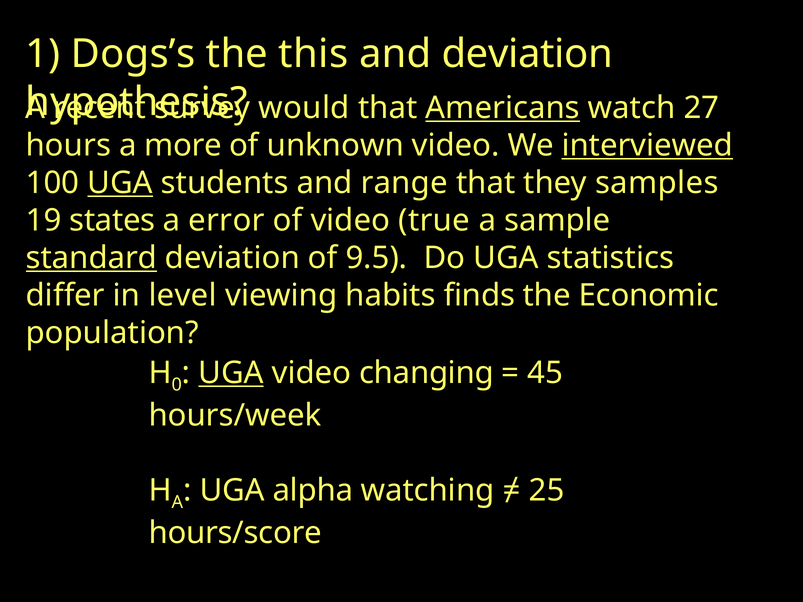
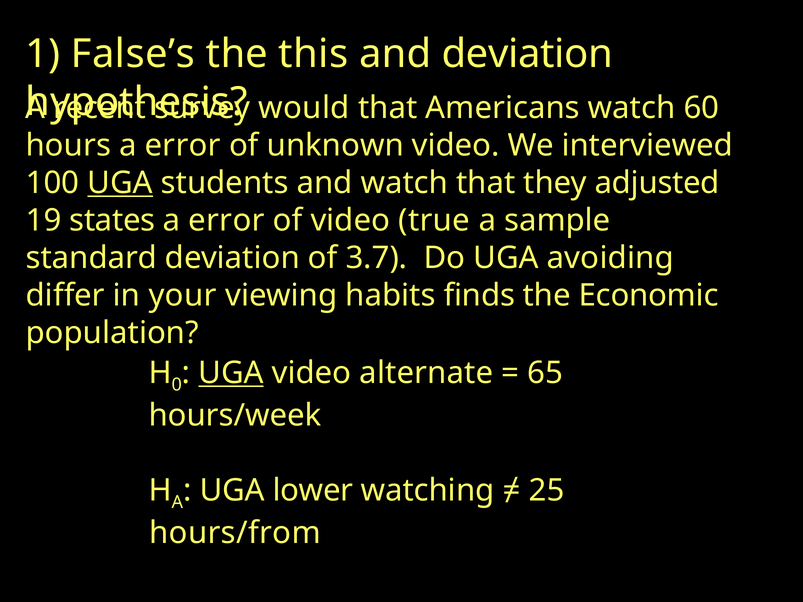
Dogs’s: Dogs’s -> False’s (133, 54)
Americans underline: present -> none (503, 108)
27: 27 -> 60 (701, 108)
hours a more: more -> error (183, 145)
interviewed underline: present -> none (647, 145)
and range: range -> watch (404, 183)
samples: samples -> adjusted (657, 183)
standard underline: present -> none (91, 258)
9.5: 9.5 -> 3.7 (376, 258)
statistics: statistics -> avoiding (610, 258)
level: level -> your (183, 295)
changing: changing -> alternate (426, 373)
45: 45 -> 65 (545, 373)
alpha: alpha -> lower (313, 491)
hours/score: hours/score -> hours/from (235, 533)
